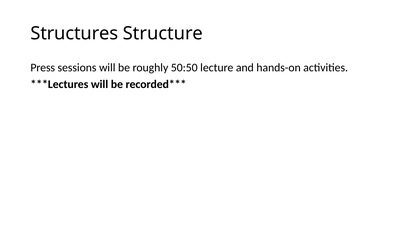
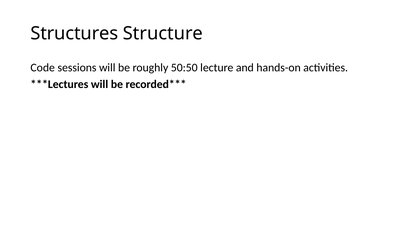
Press: Press -> Code (43, 68)
